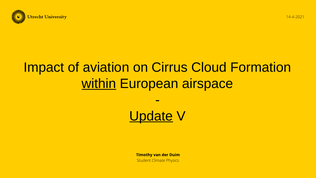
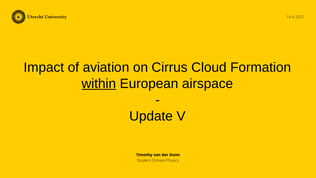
Update underline: present -> none (151, 116)
